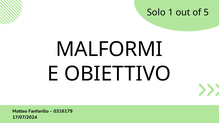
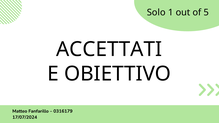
MALFORMI: MALFORMI -> ACCETTATI (109, 49)
